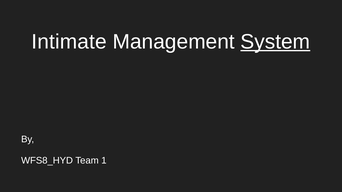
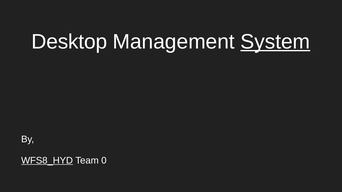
Intimate: Intimate -> Desktop (69, 42)
WFS8_HYD underline: none -> present (47, 161)
1: 1 -> 0 (104, 161)
